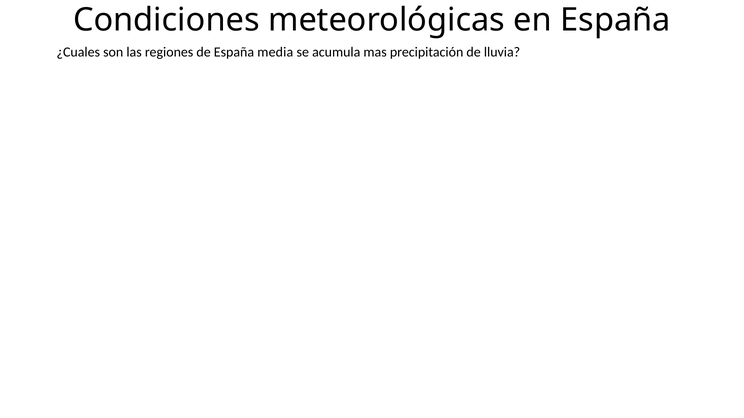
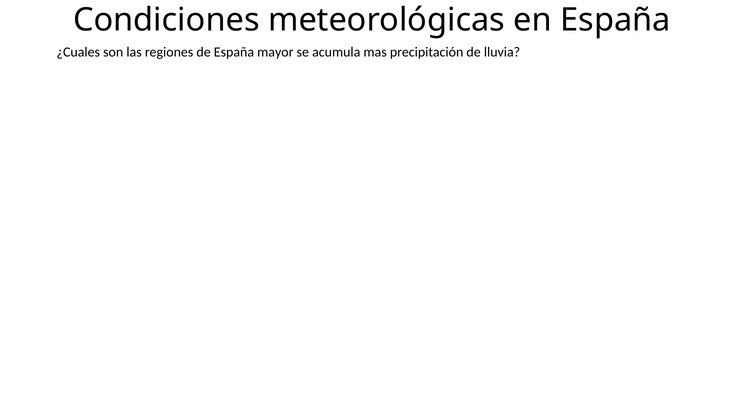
media: media -> mayor (275, 52)
